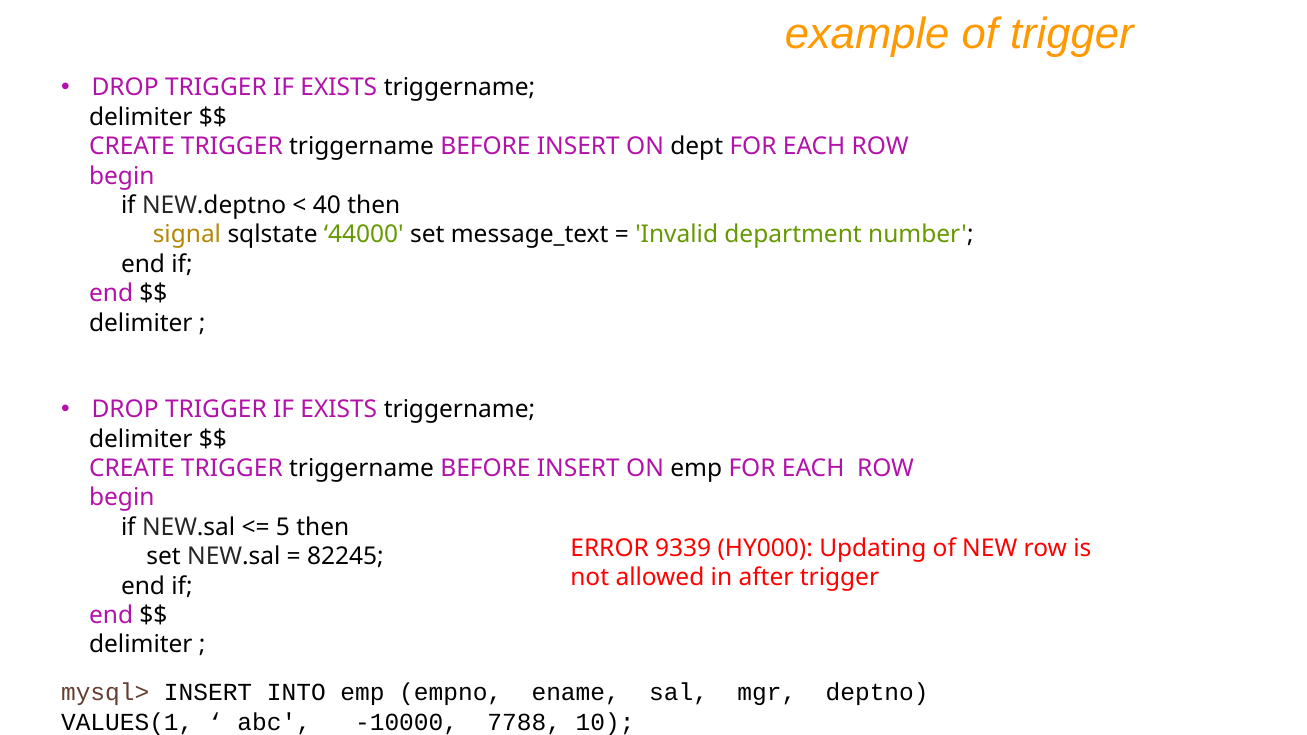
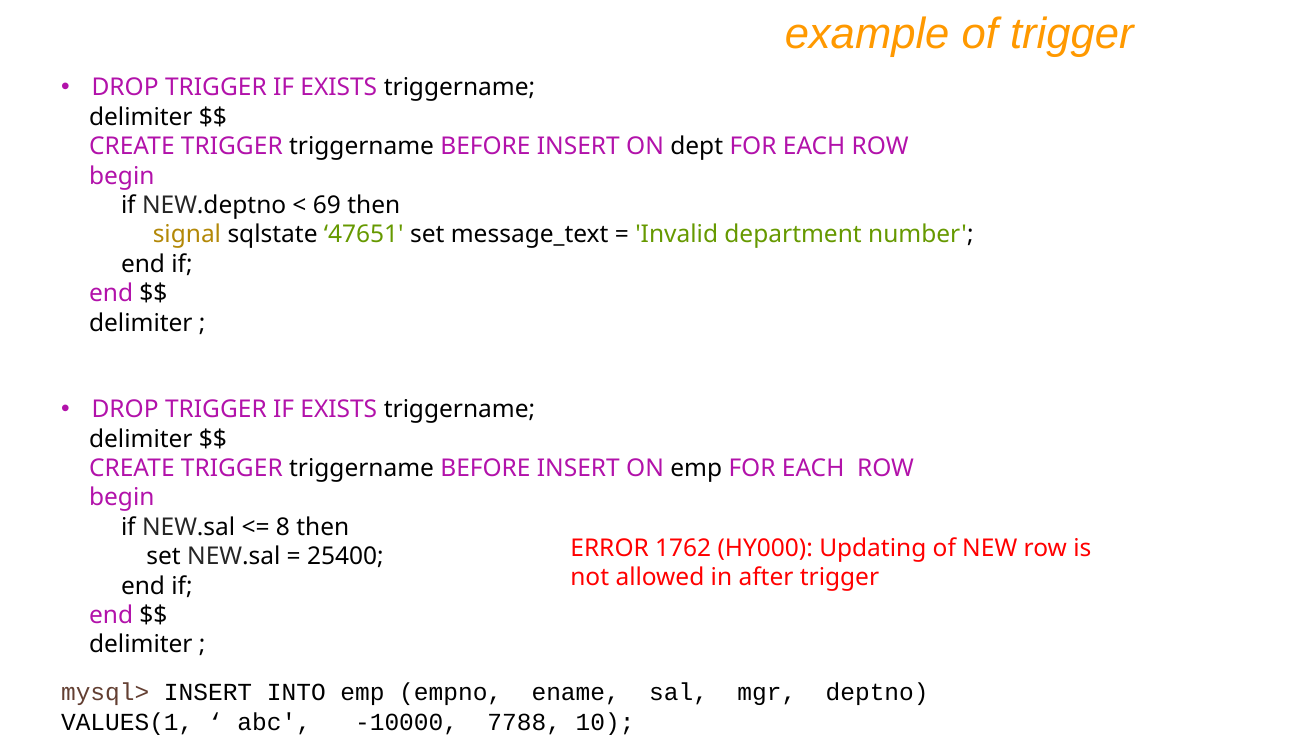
40: 40 -> 69 (327, 205)
44000: 44000 -> 47651 (364, 235)
5: 5 -> 8 (283, 527)
9339: 9339 -> 1762 (683, 548)
82245: 82245 -> 25400 (345, 557)
